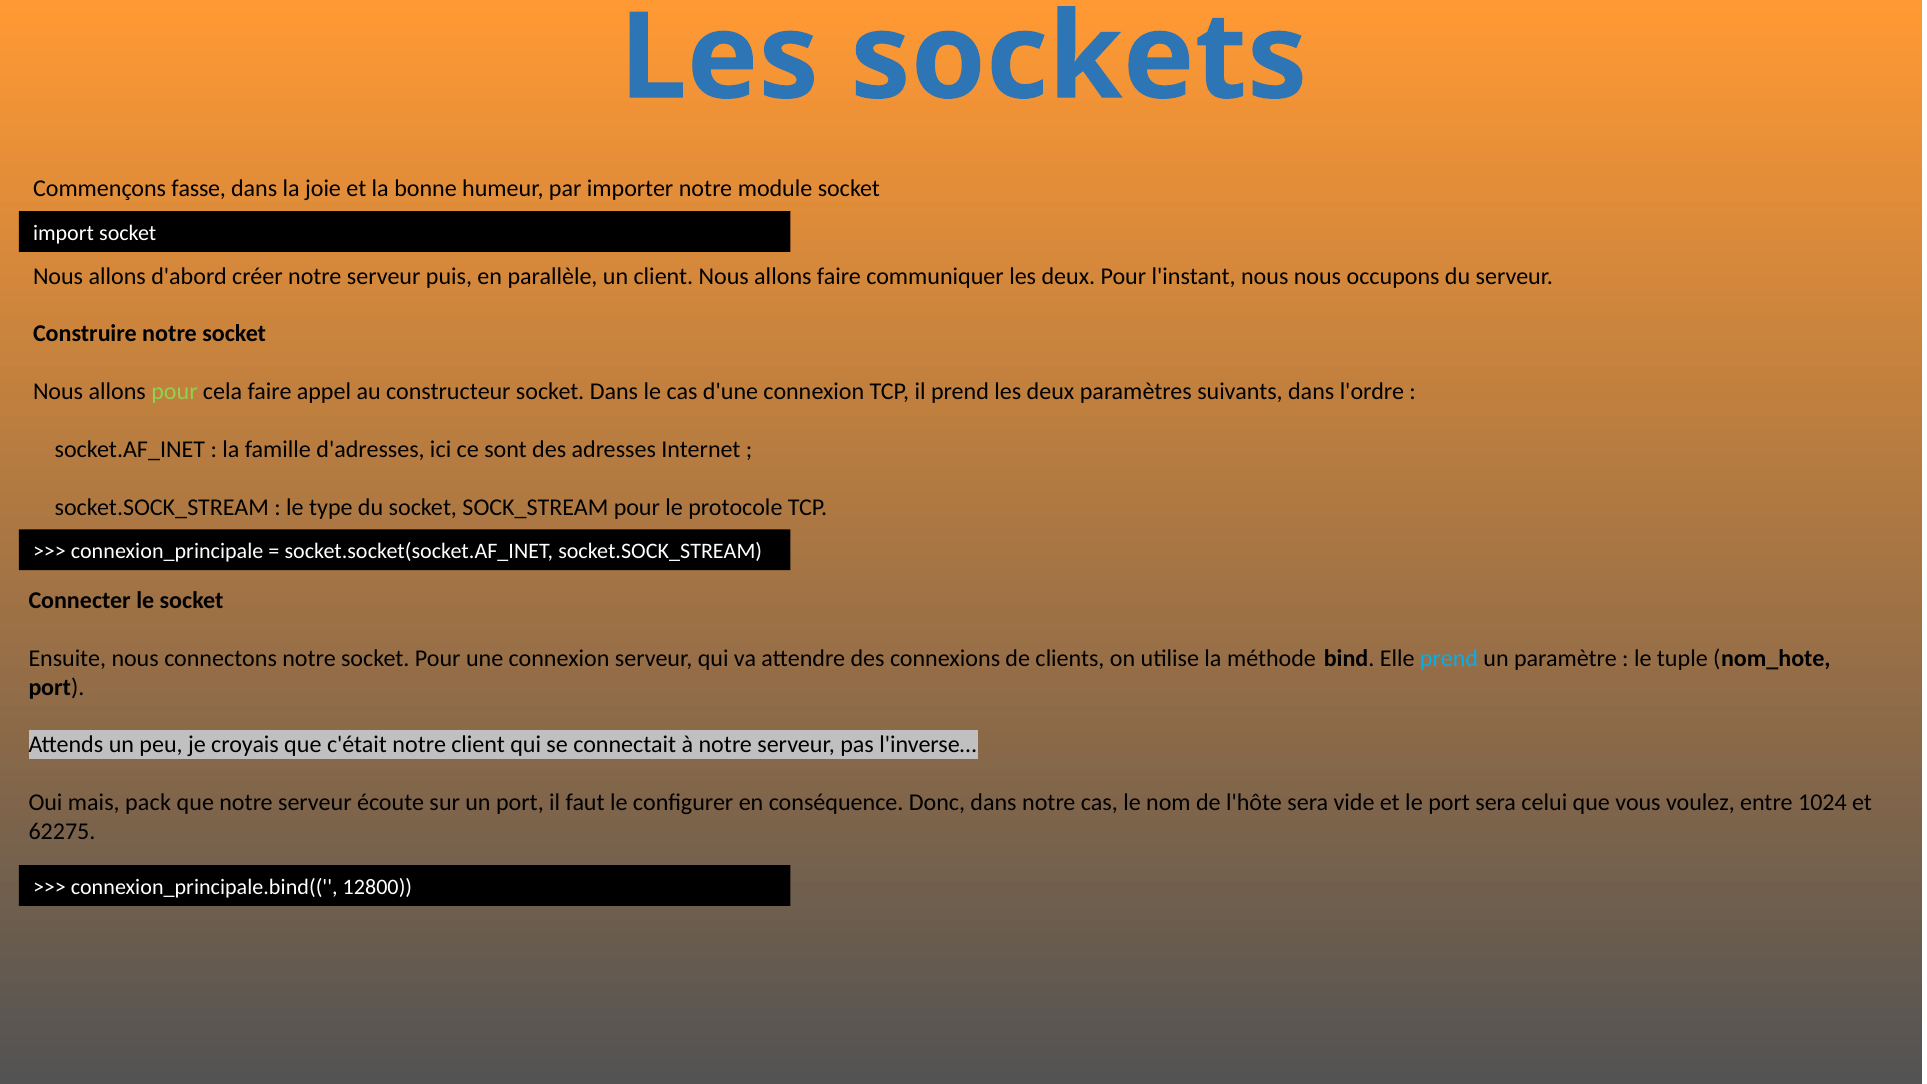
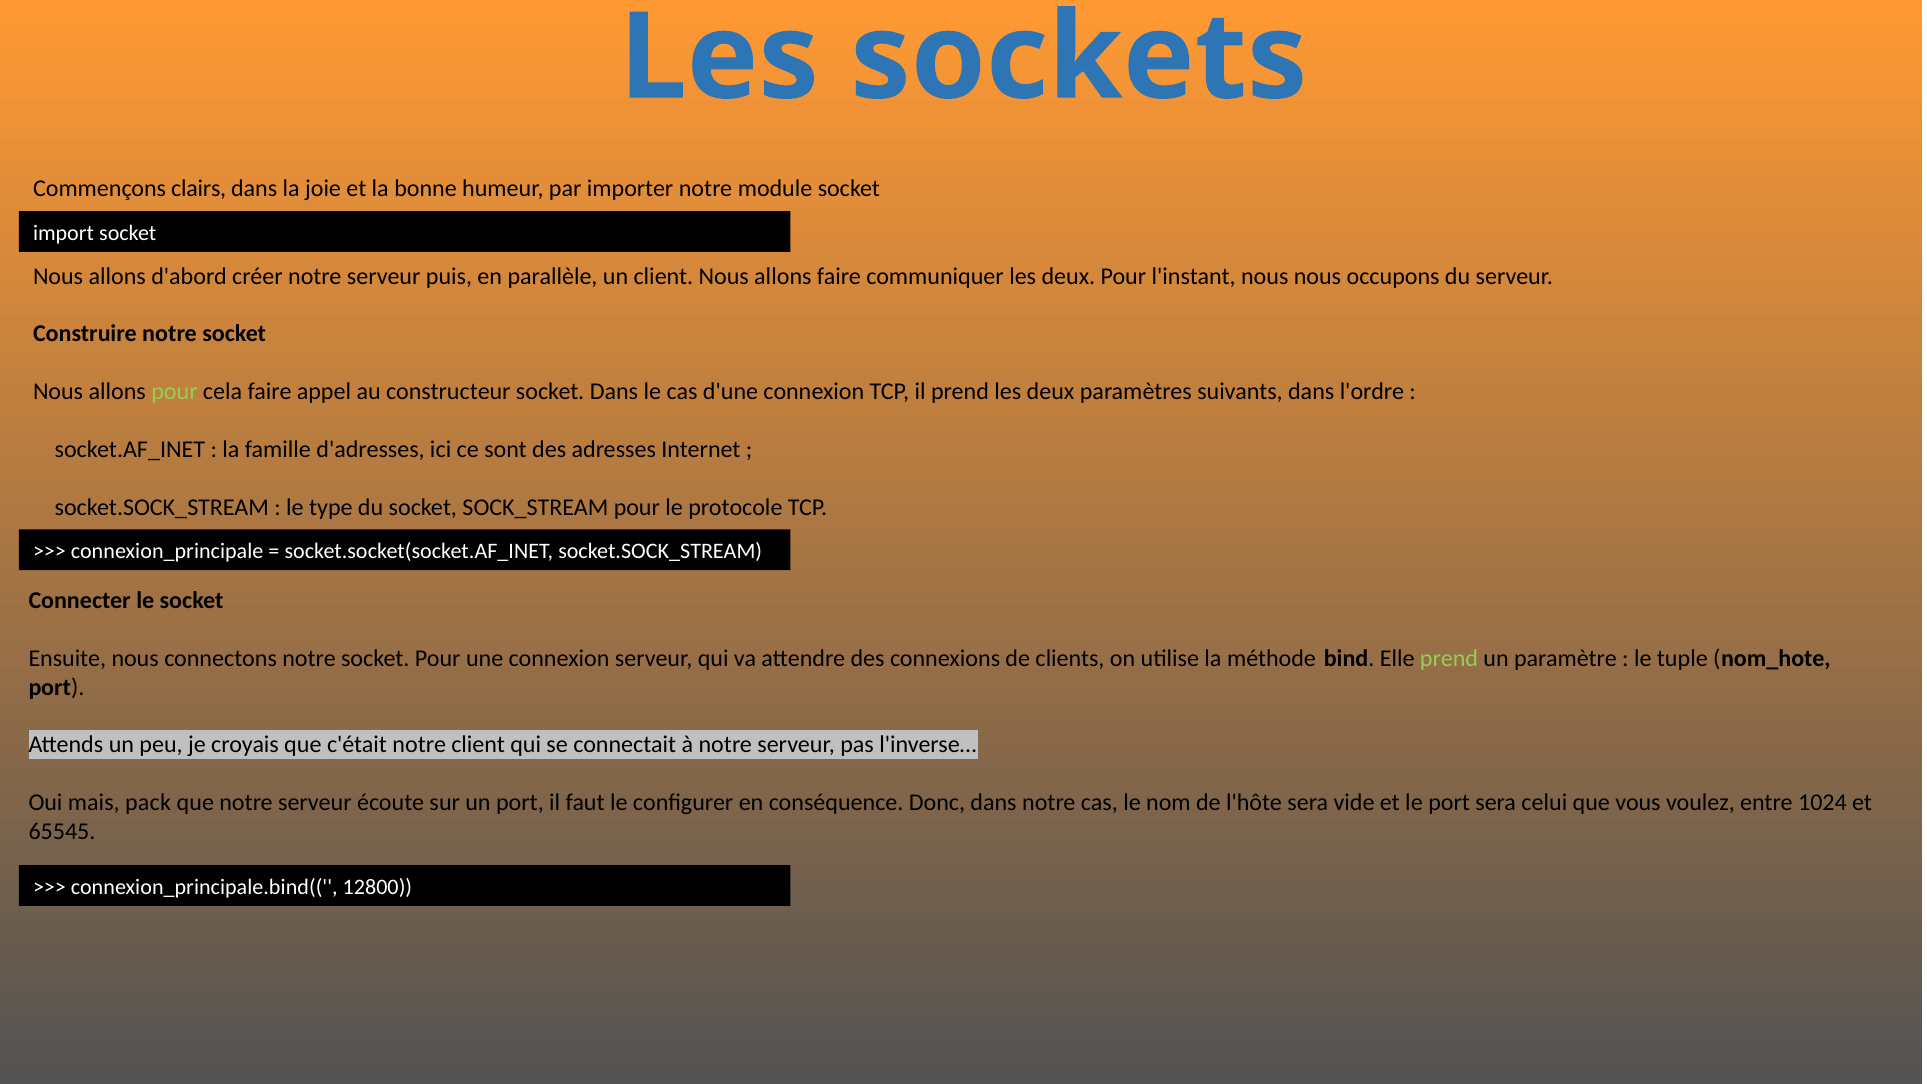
fasse: fasse -> clairs (199, 189)
prend colour: light blue -> light green (1449, 658)
62275: 62275 -> 65545 (62, 832)
